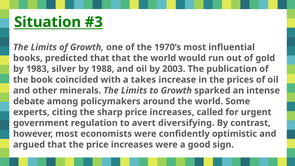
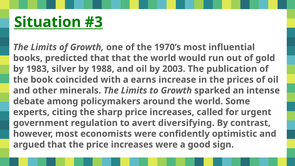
takes: takes -> earns (143, 80)
